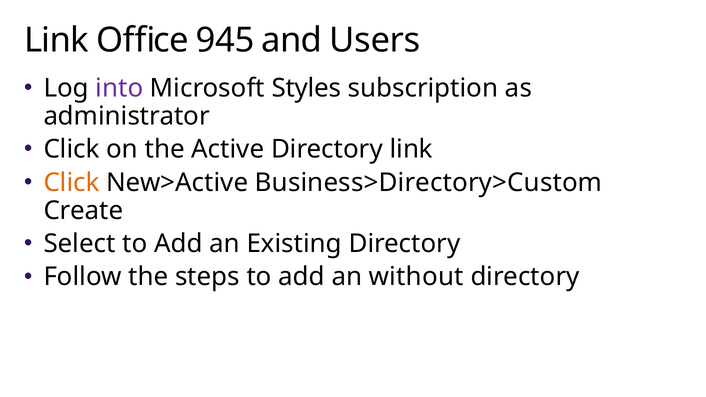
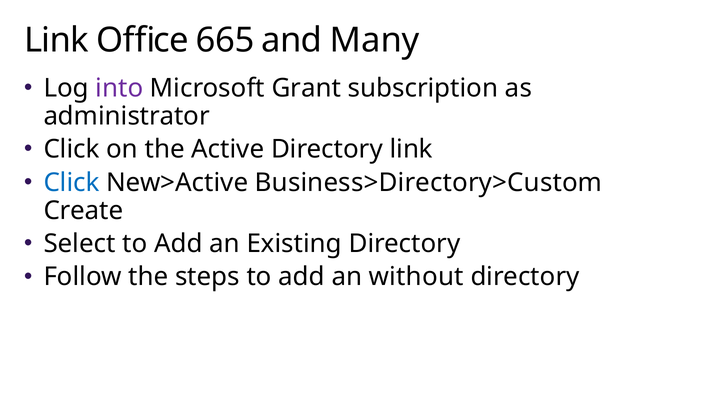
945: 945 -> 665 (225, 41)
Users: Users -> Many (375, 41)
Styles: Styles -> Grant (306, 88)
Click colour: orange -> blue (72, 183)
